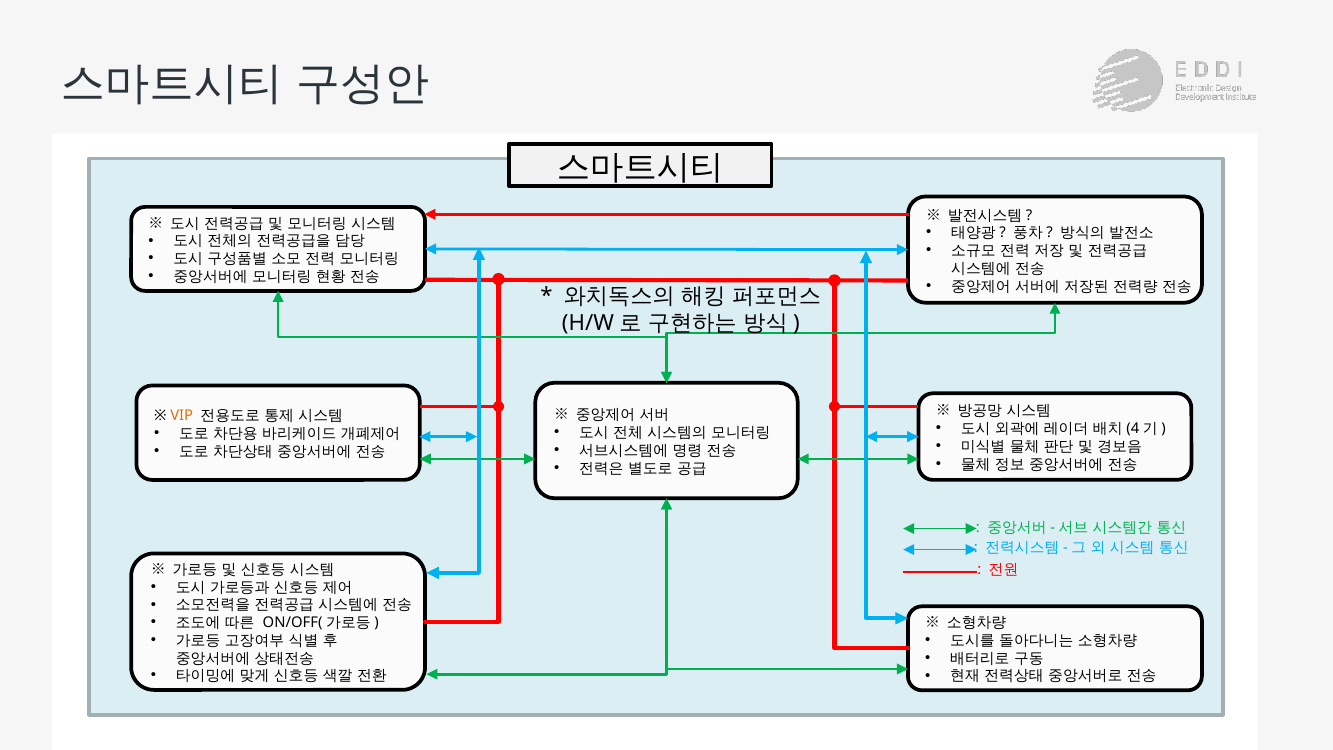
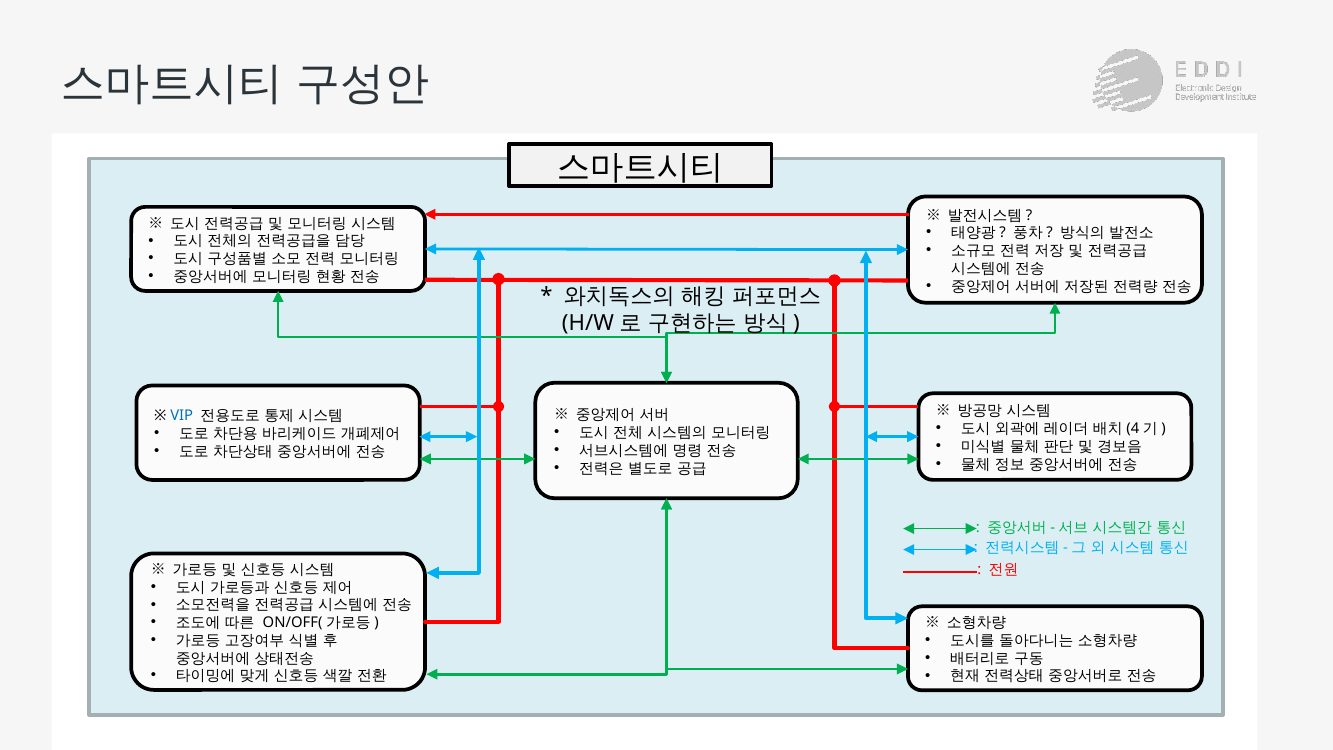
VIP colour: orange -> blue (182, 416)
